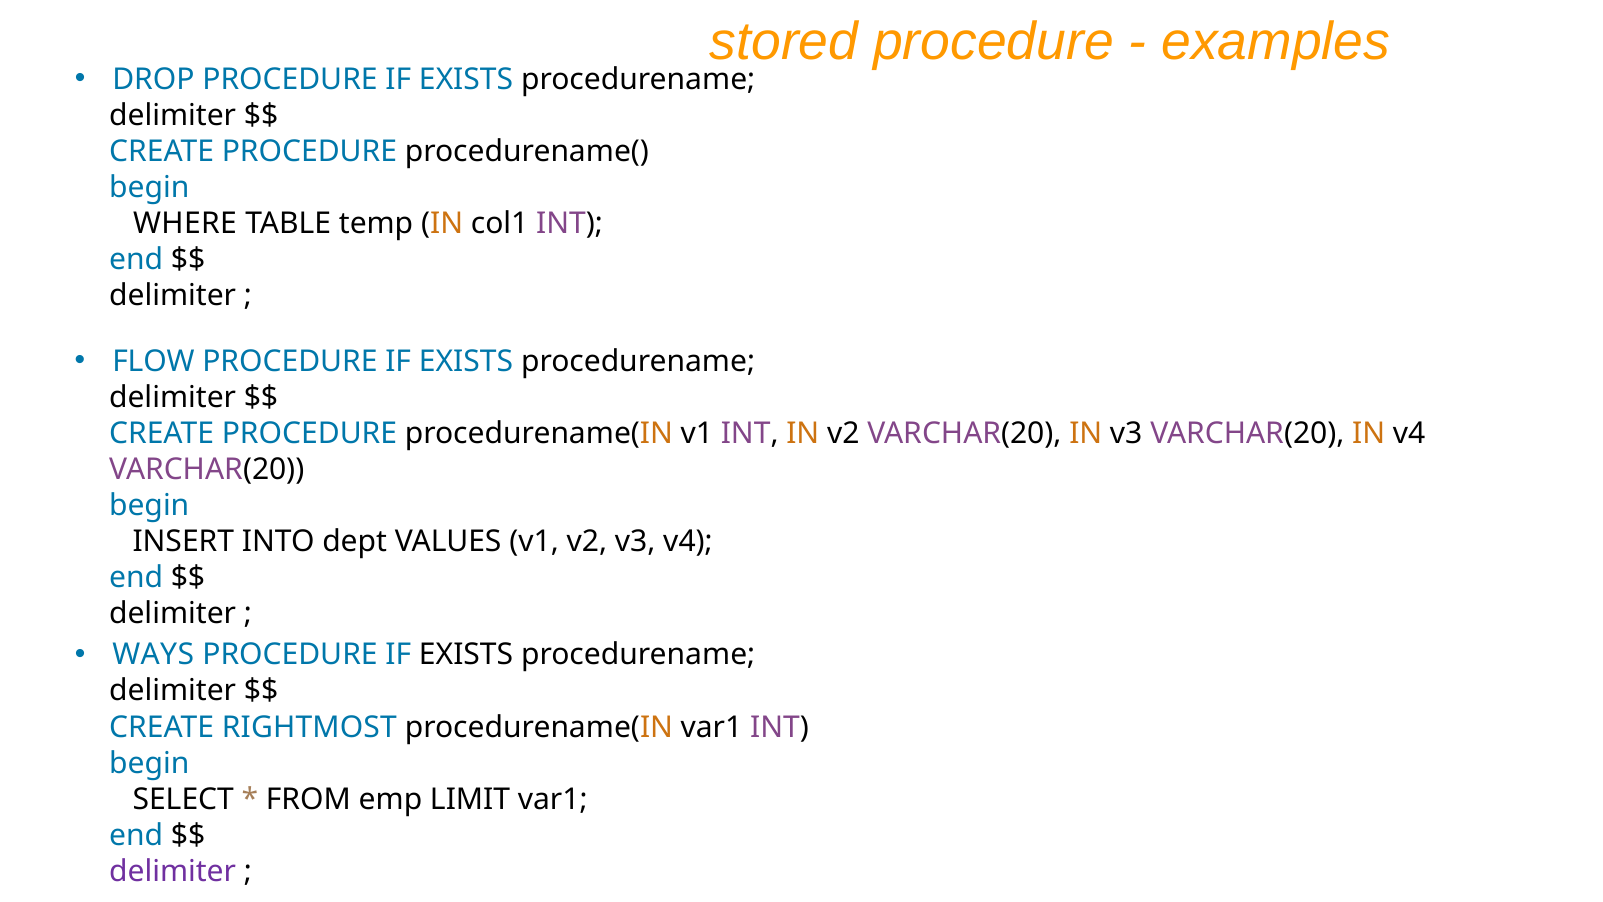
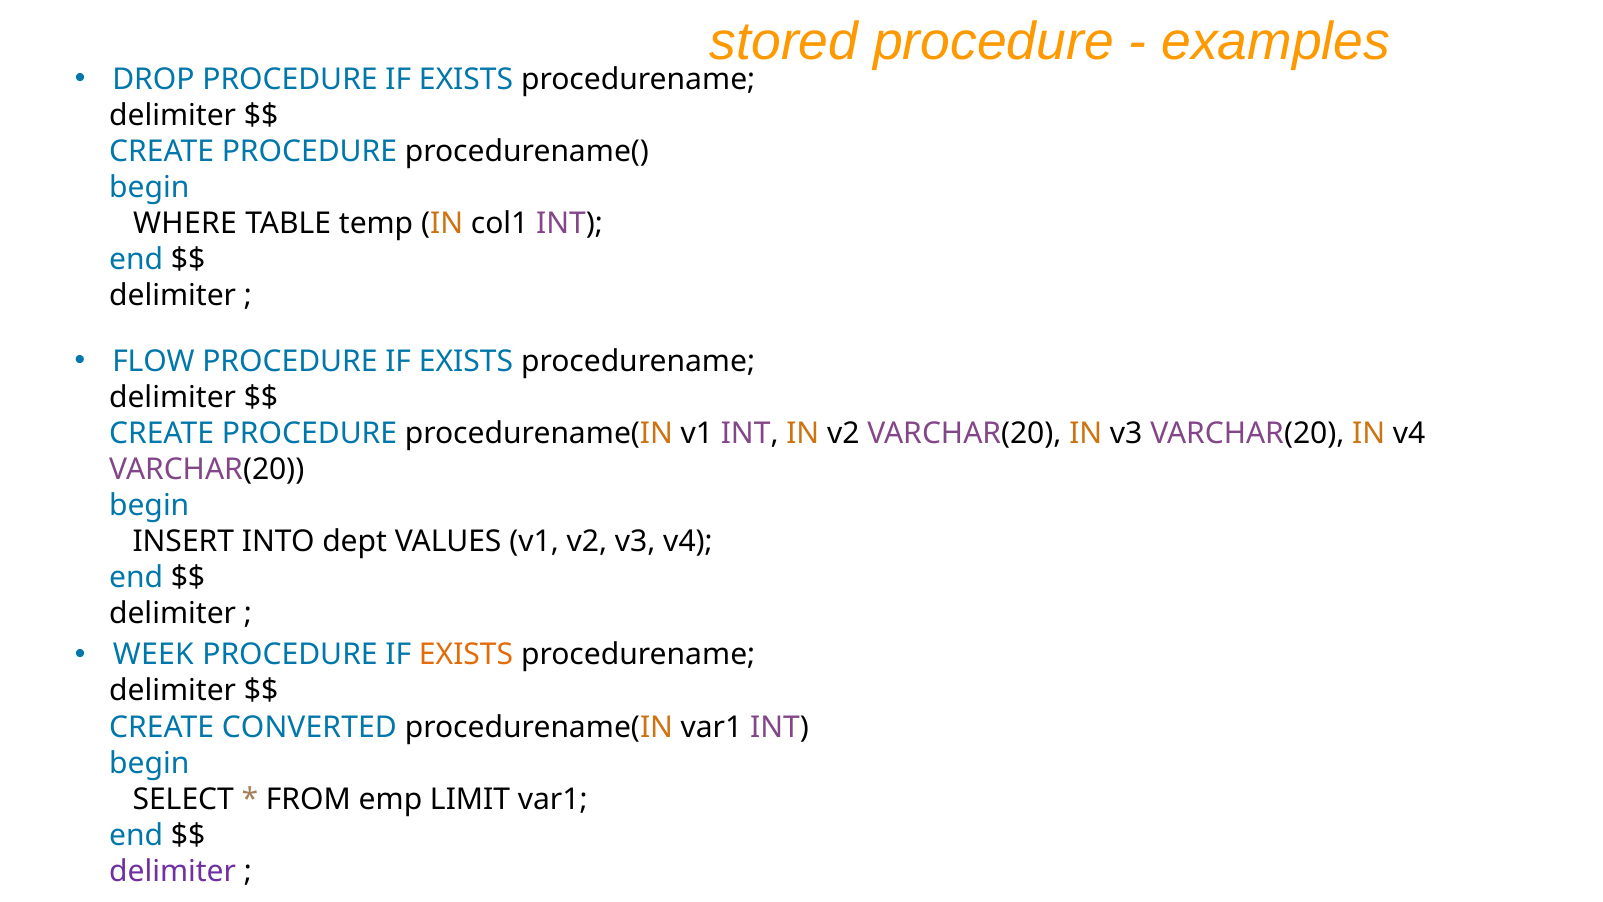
WAYS: WAYS -> WEEK (153, 655)
EXISTS colour: black -> orange (466, 655)
RIGHTMOST: RIGHTMOST -> CONVERTED (309, 727)
